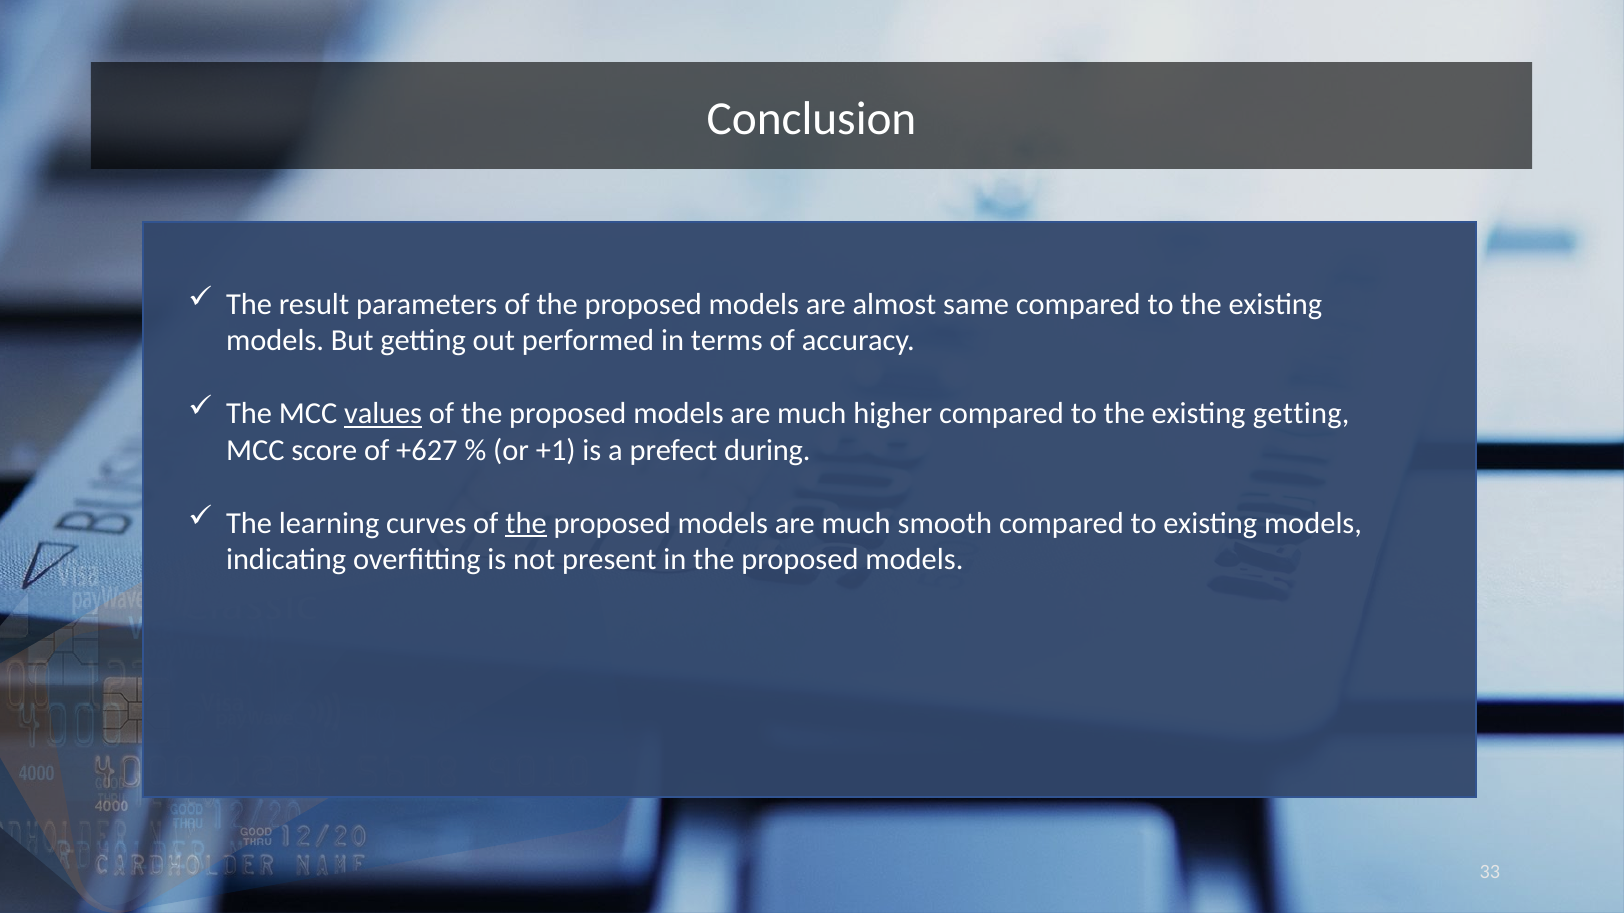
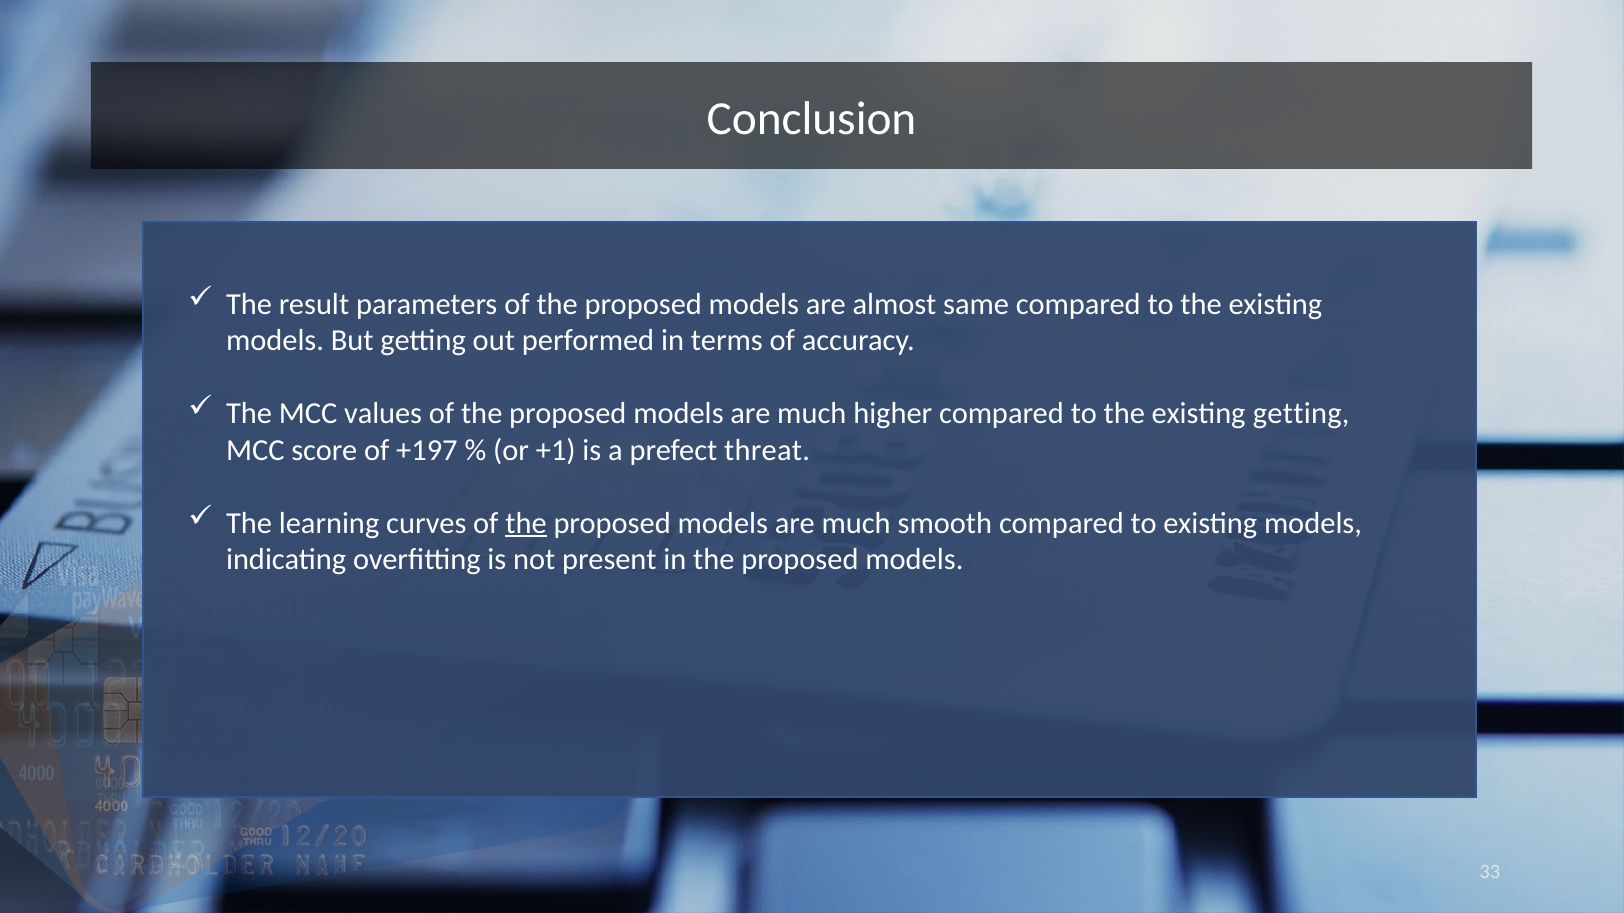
values underline: present -> none (383, 414)
+627: +627 -> +197 (427, 450)
during: during -> threat (767, 450)
